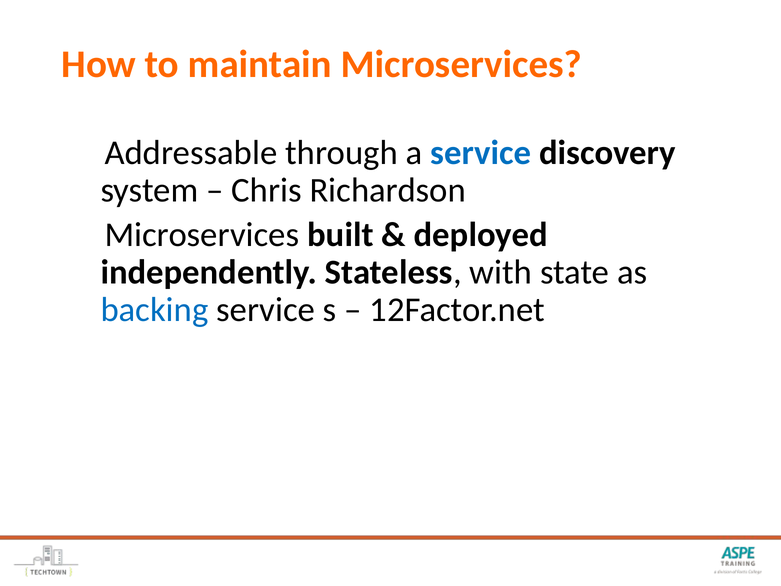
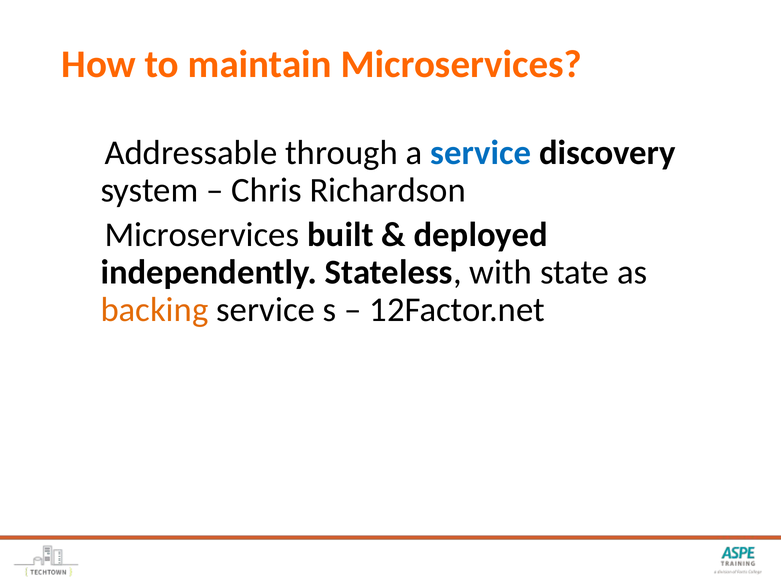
backing colour: blue -> orange (154, 310)
